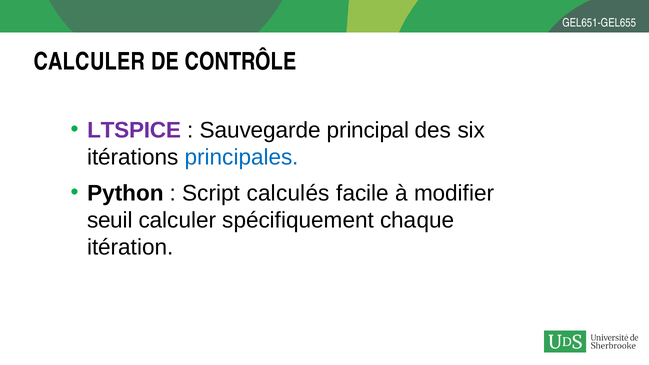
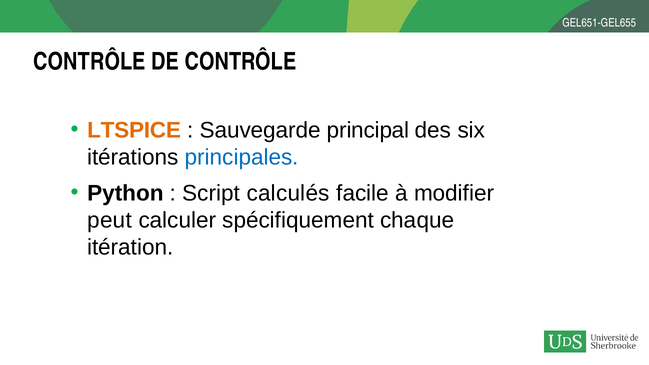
CALCULER: CALCULER -> CONTRÔLE (89, 62)
LTSPICE colour: purple -> orange (134, 130)
seuil: seuil -> peut (110, 220)
